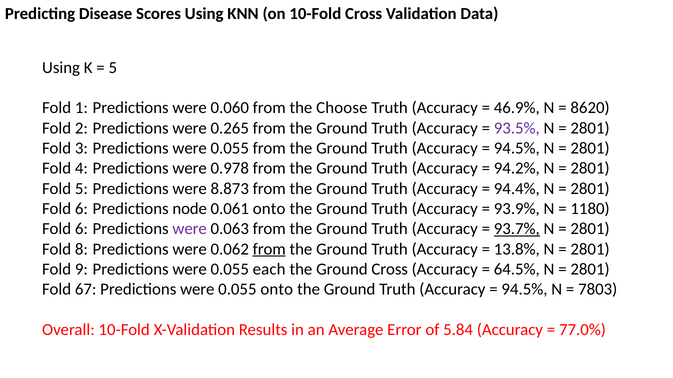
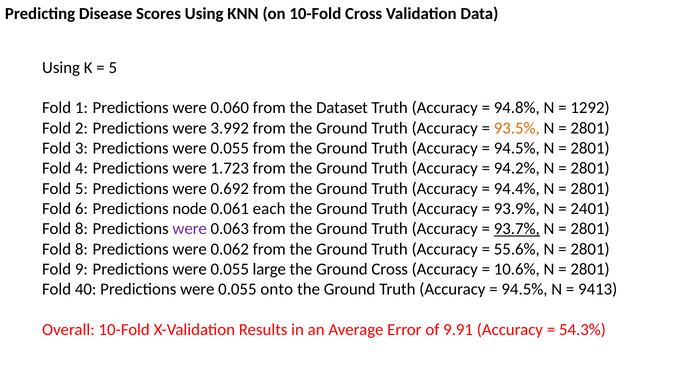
Choose: Choose -> Dataset (342, 108)
46.9%: 46.9% -> 94.8% (517, 108)
8620: 8620 -> 1292 (590, 108)
0.265: 0.265 -> 3.992 (230, 128)
93.5% colour: purple -> orange (517, 128)
0.978: 0.978 -> 1.723 (230, 169)
8.873: 8.873 -> 0.692 (230, 189)
0.061 onto: onto -> each (269, 209)
1180: 1180 -> 2401 (590, 209)
6: 6 -> 8 (81, 229)
from underline: present -> none (269, 249)
13.8%: 13.8% -> 55.6% (517, 249)
each: each -> large (269, 270)
64.5%: 64.5% -> 10.6% (517, 270)
67: 67 -> 40 (86, 290)
7803: 7803 -> 9413 (598, 290)
5.84: 5.84 -> 9.91 (458, 330)
77.0%: 77.0% -> 54.3% (582, 330)
